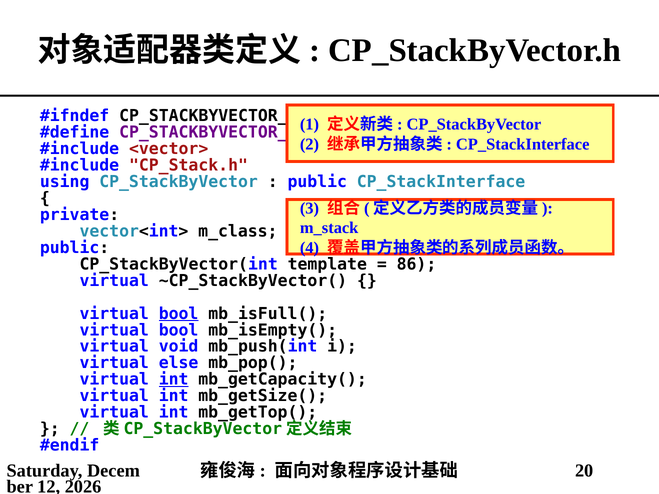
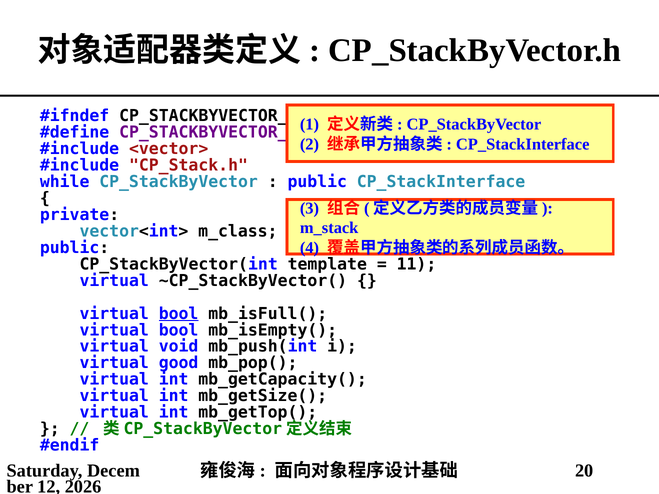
using: using -> while (65, 182)
86: 86 -> 11 (416, 264)
else: else -> good (179, 363)
int underline: present -> none (174, 380)
